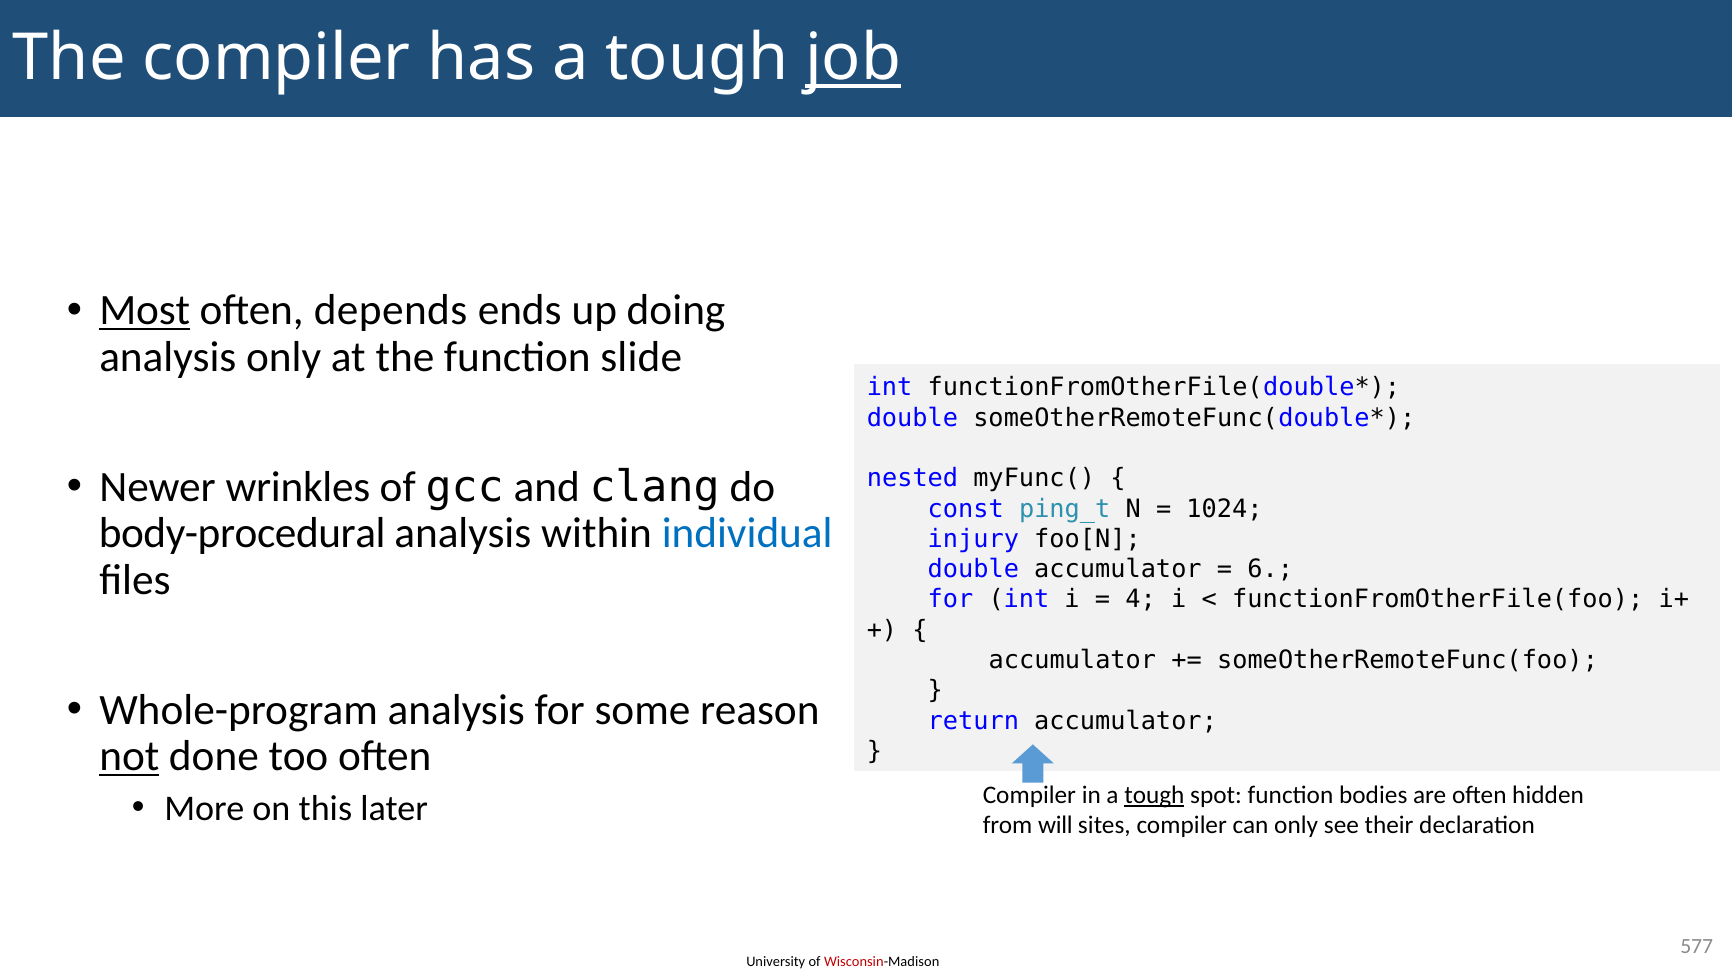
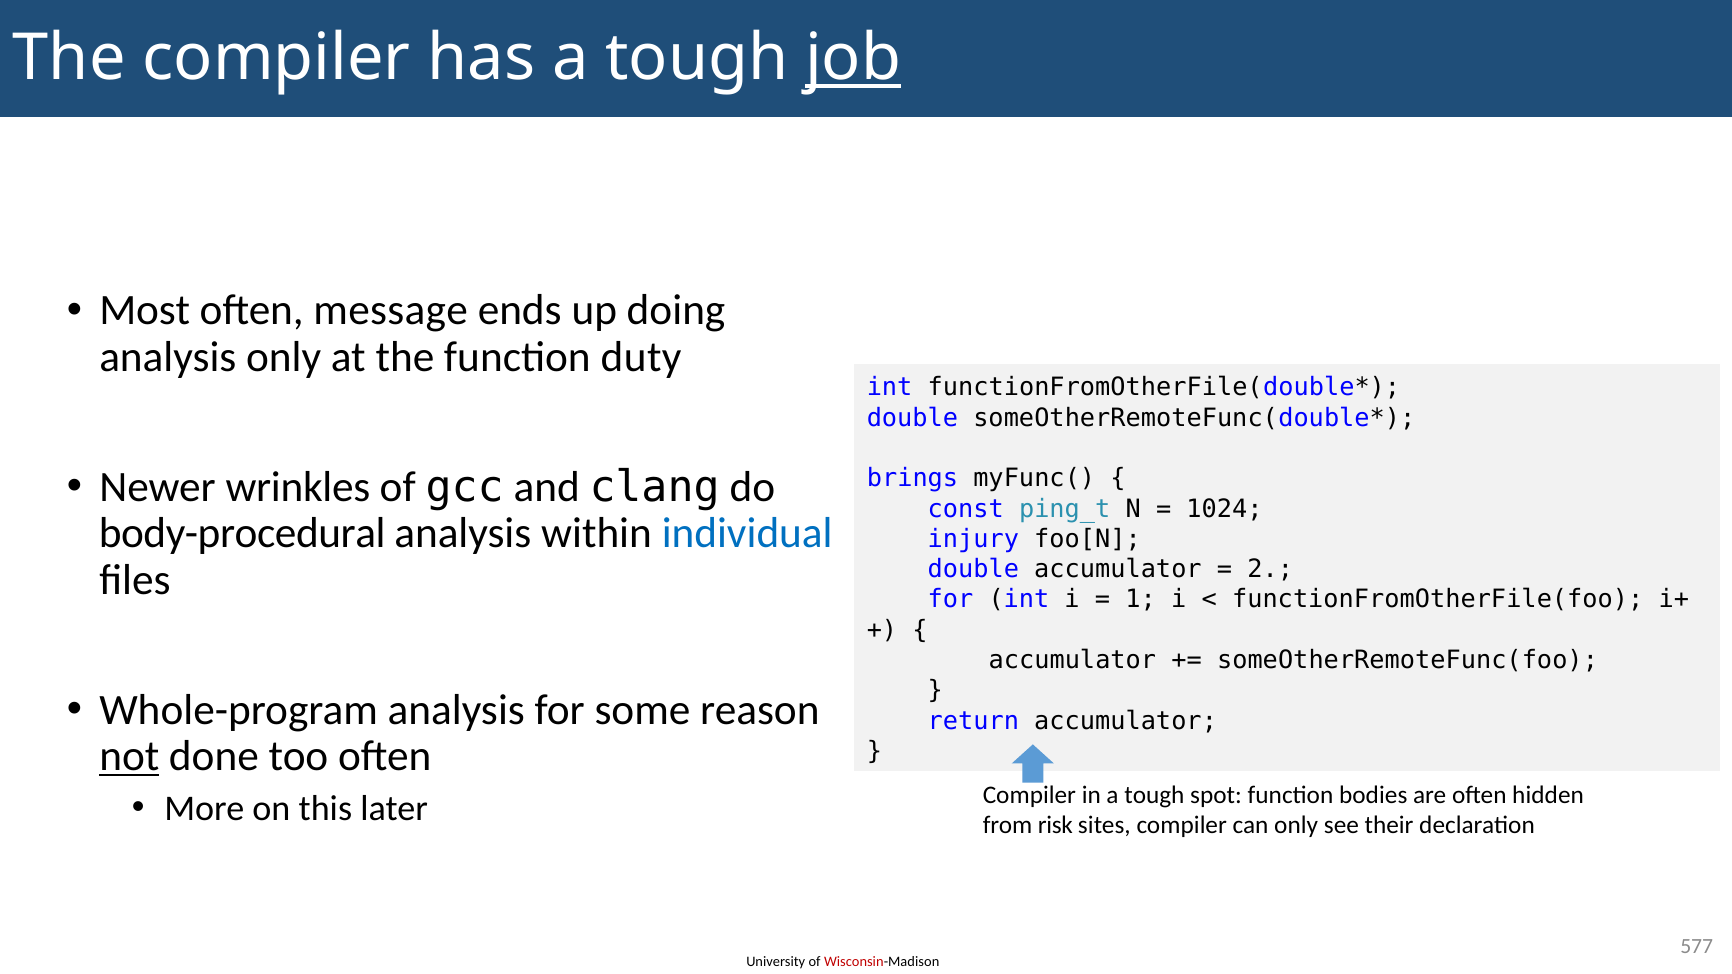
Most underline: present -> none (145, 311)
depends: depends -> message (391, 311)
slide: slide -> duty (641, 357)
nested: nested -> brings (913, 478)
6: 6 -> 2 (1270, 569)
4: 4 -> 1 (1141, 600)
tough underline: present -> none (1154, 795)
will: will -> risk (1055, 825)
